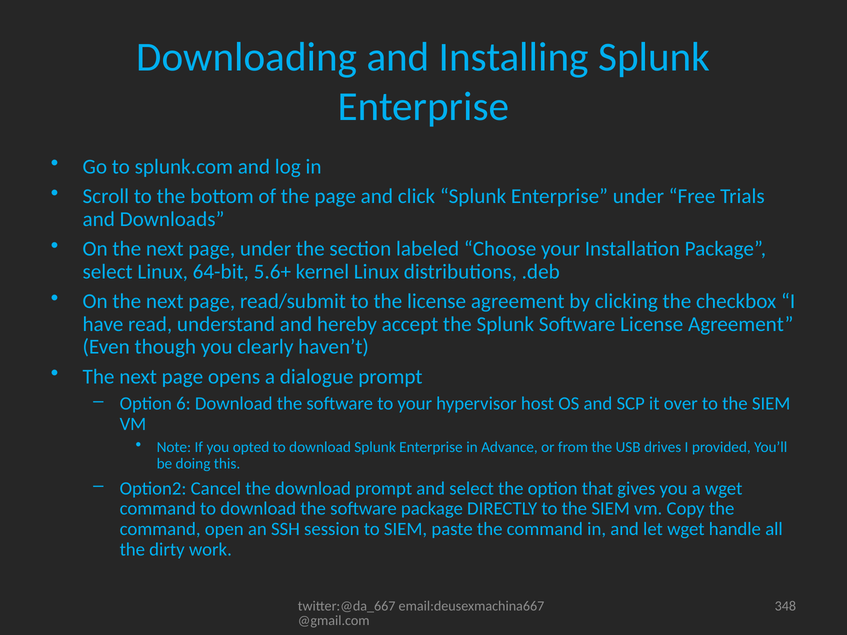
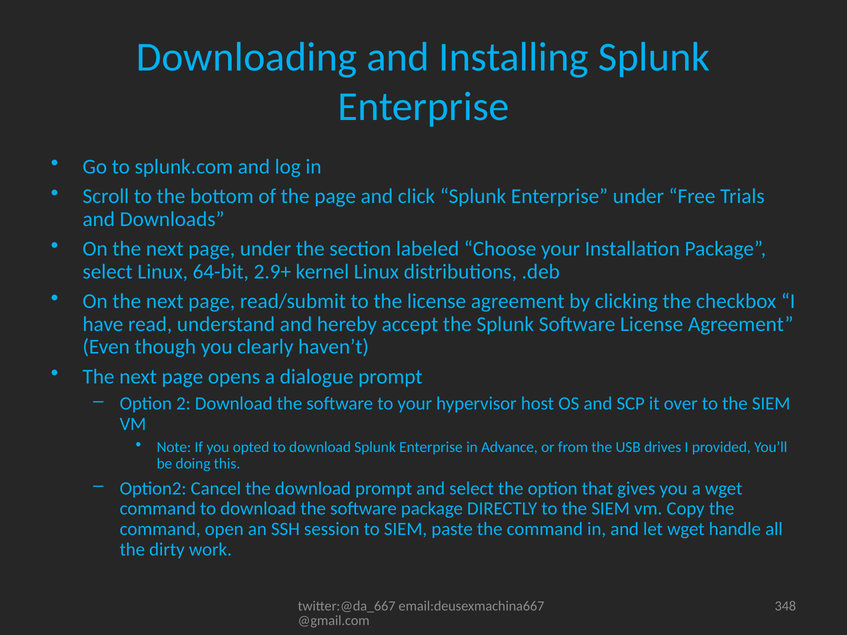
5.6+: 5.6+ -> 2.9+ (272, 272)
6: 6 -> 2 (183, 404)
